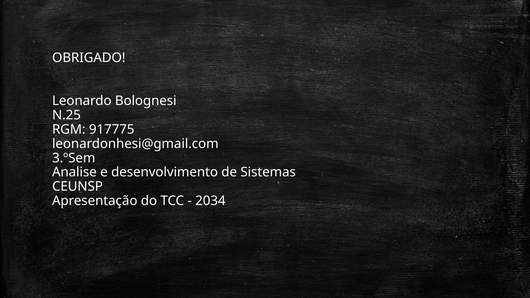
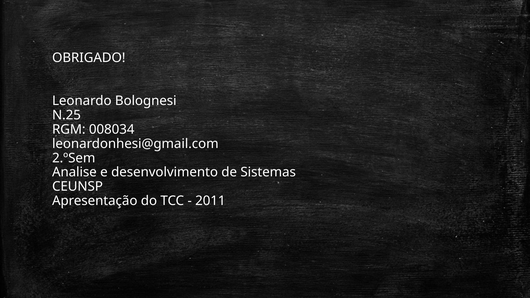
917775: 917775 -> 008034 (112, 129)
3.ºSem: 3.ºSem -> 2.ºSem (74, 158)
2034: 2034 -> 2011 (210, 201)
